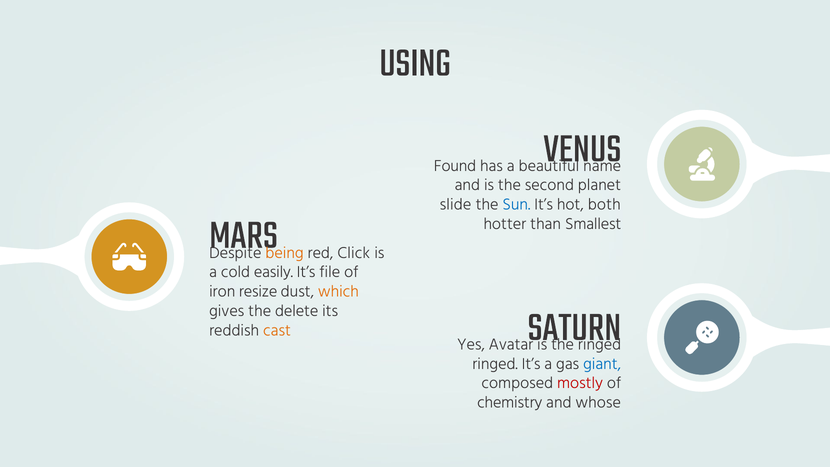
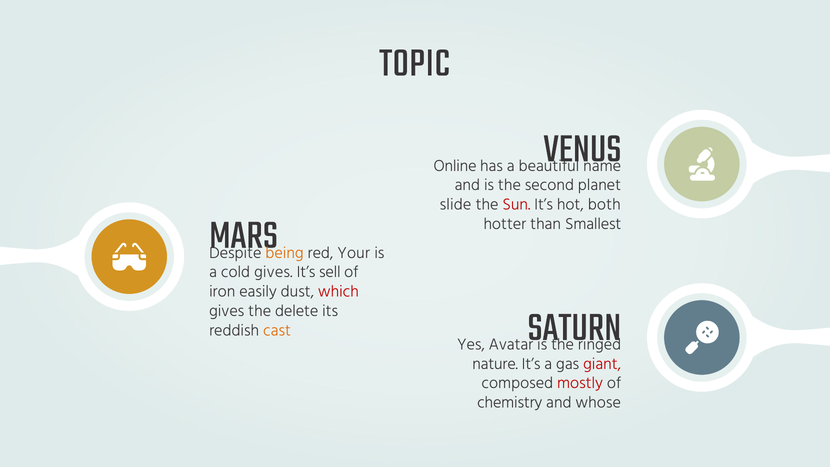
USING: USING -> TOPIC (415, 62)
Found: Found -> Online (455, 166)
Sun colour: blue -> red (516, 204)
Click: Click -> Your (354, 253)
cold easily: easily -> gives (273, 272)
file: file -> sell (330, 272)
resize: resize -> easily (258, 291)
which colour: orange -> red (338, 291)
ringed: ringed -> nature (495, 364)
giant colour: blue -> red (602, 364)
